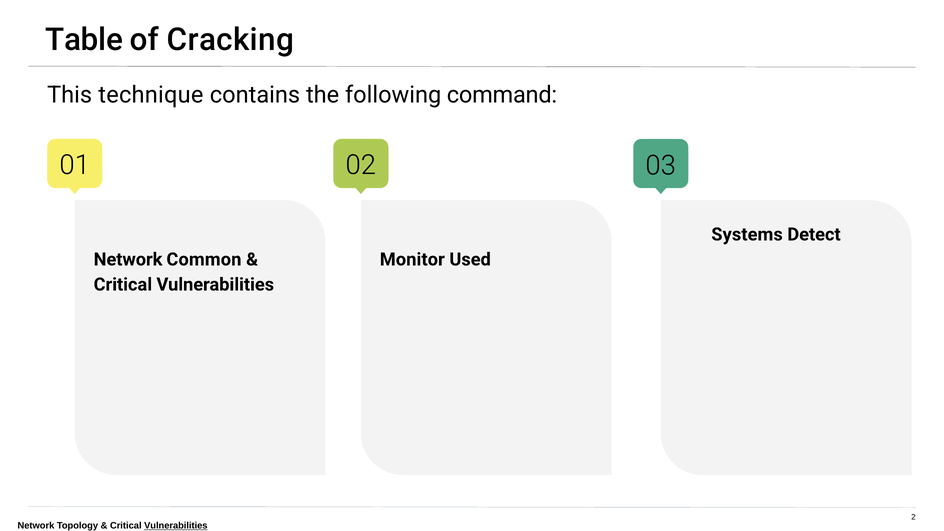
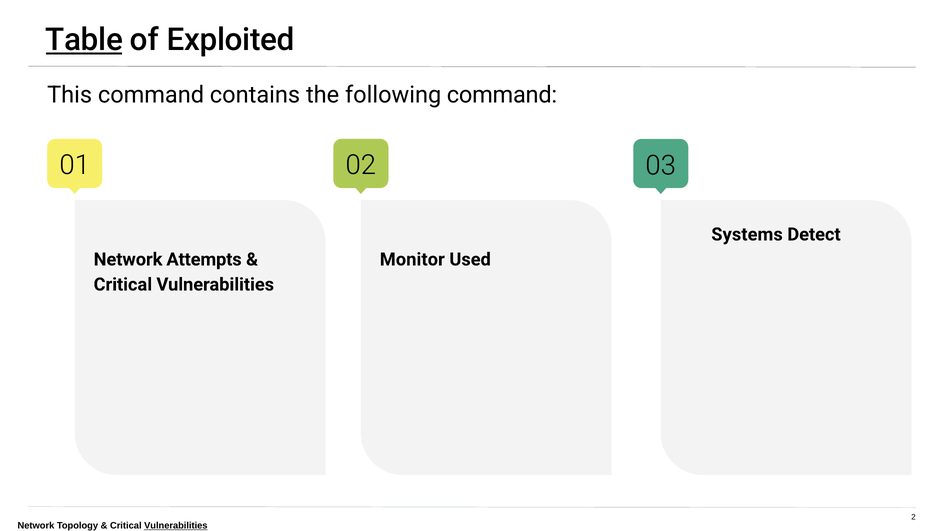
Table underline: none -> present (84, 40)
Cracking: Cracking -> Exploited (231, 40)
This technique: technique -> command (151, 95)
Common: Common -> Attempts (204, 260)
